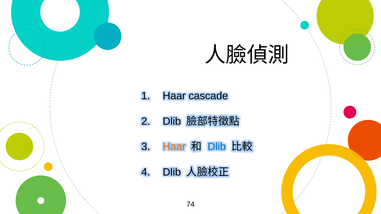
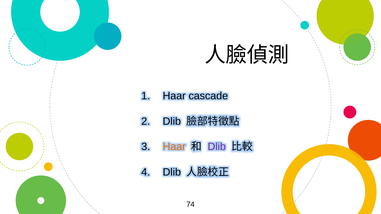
Dlib colour: blue -> purple (217, 147)
